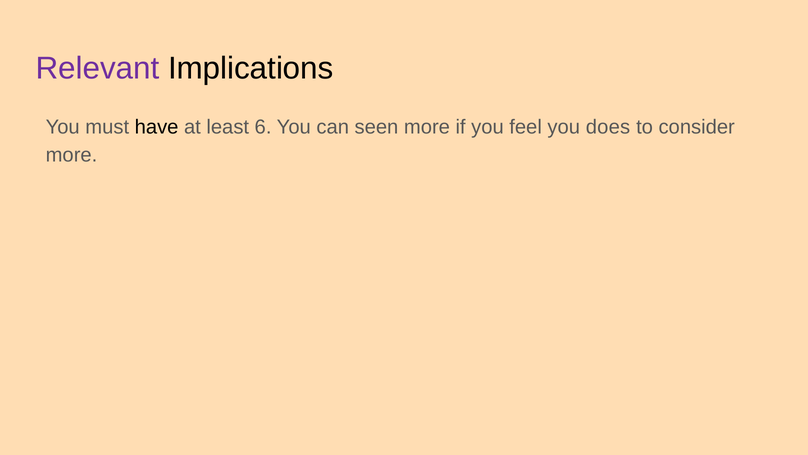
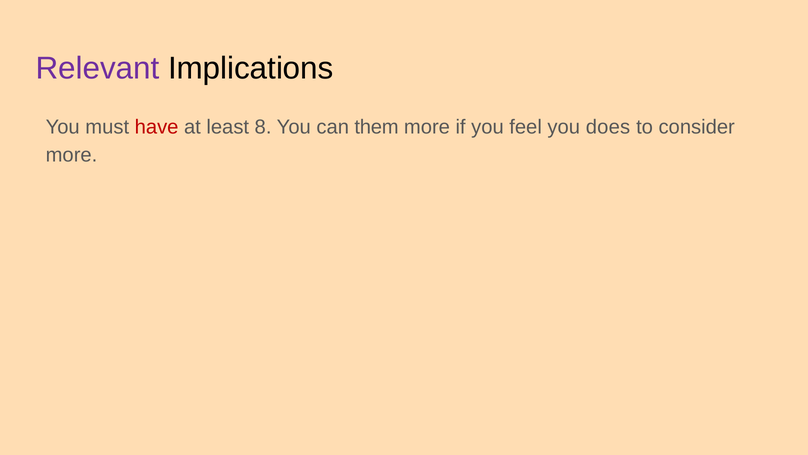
have colour: black -> red (157, 127)
6: 6 -> 8 (263, 127)
seen: seen -> them (377, 127)
